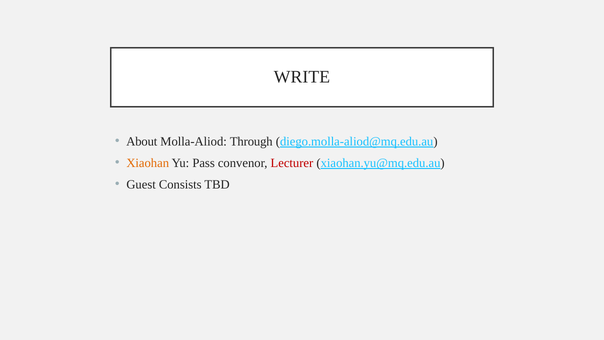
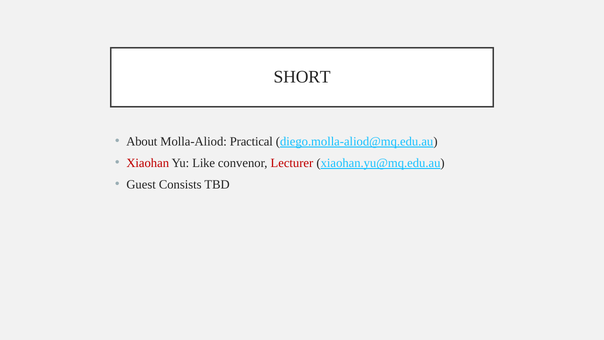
WRITE: WRITE -> SHORT (302, 77)
Through: Through -> Practical (251, 141)
Xiaohan colour: orange -> red (148, 163)
Pass: Pass -> Like (204, 163)
